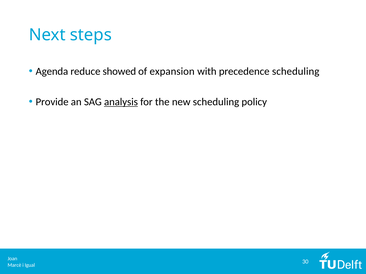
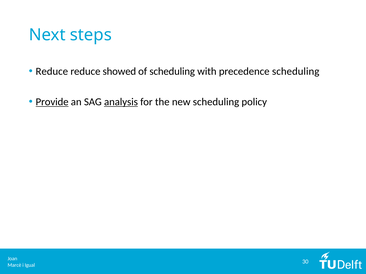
Agenda: Agenda -> Reduce (52, 71)
of expansion: expansion -> scheduling (172, 71)
Provide underline: none -> present (52, 102)
